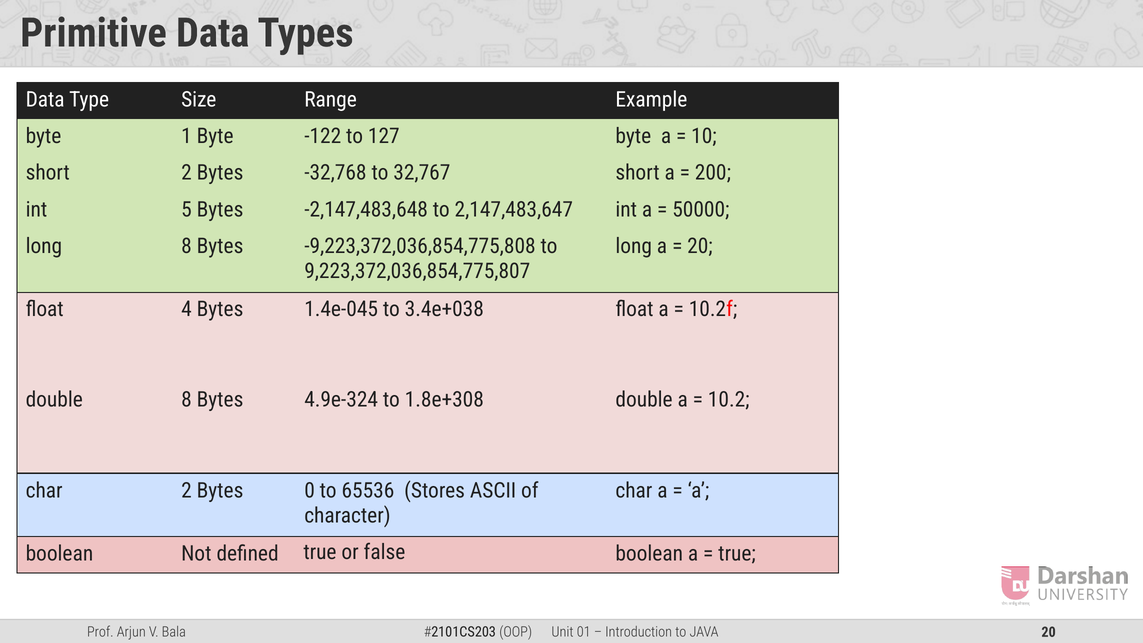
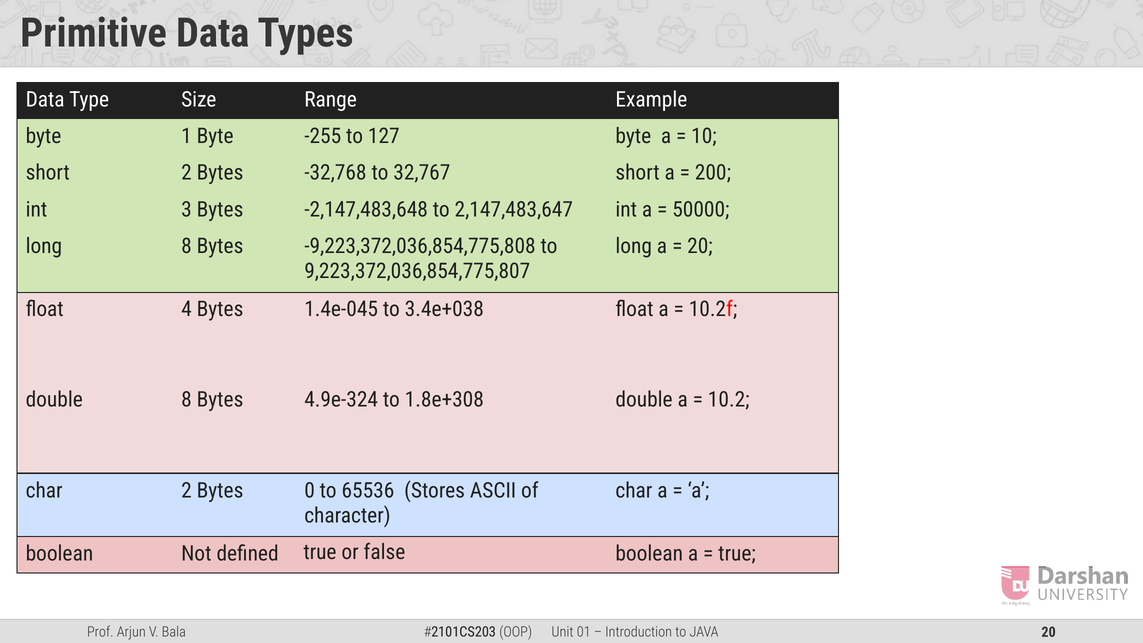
-122: -122 -> -255 (323, 136)
5: 5 -> 3 (187, 210)
